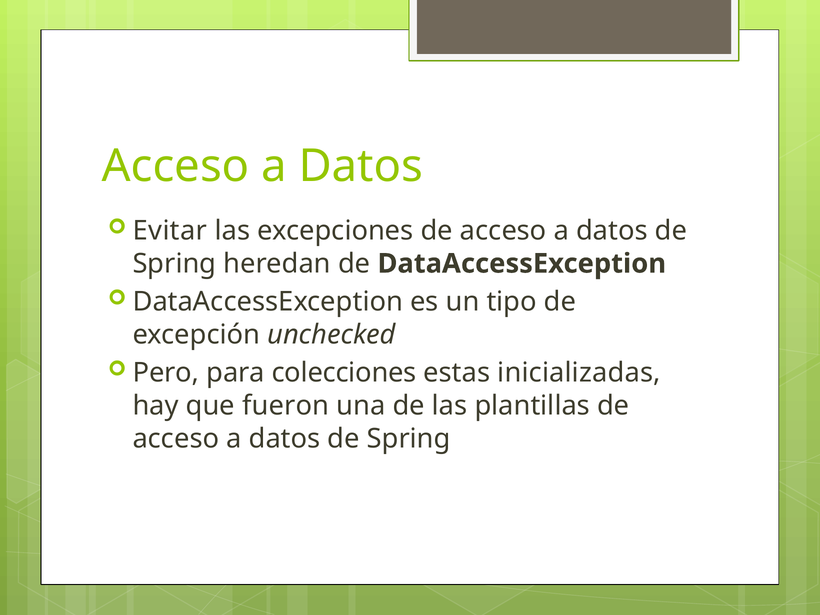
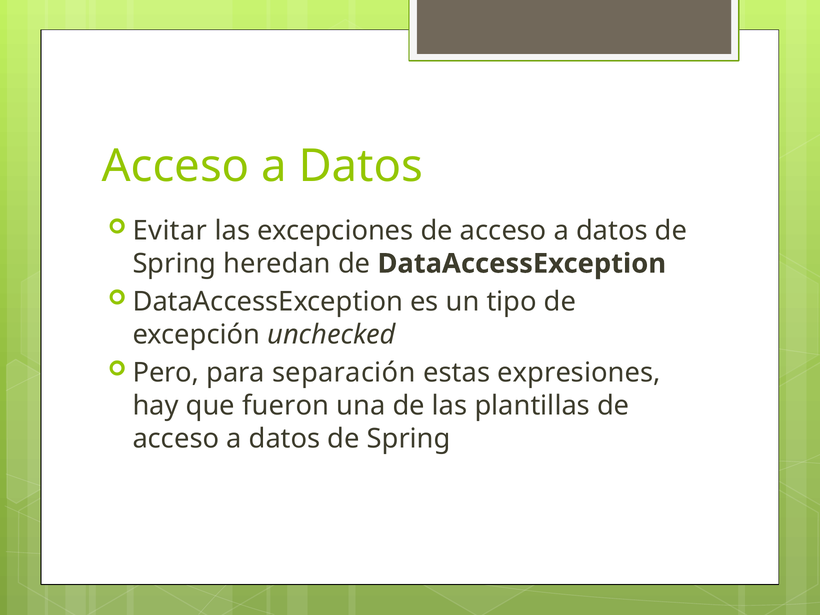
colecciones: colecciones -> separación (344, 373)
inicializadas: inicializadas -> expresiones (579, 373)
